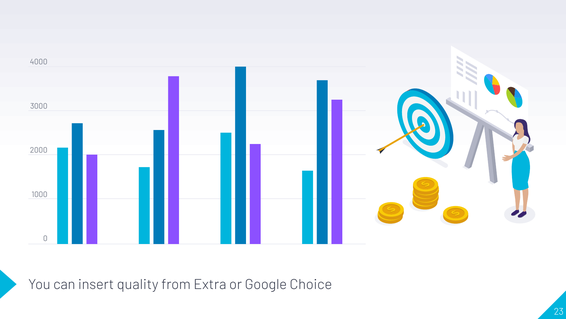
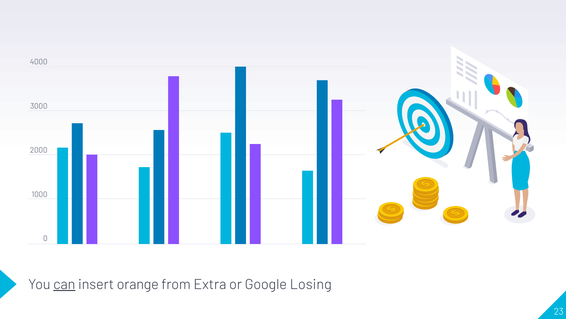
can underline: none -> present (64, 284)
quality: quality -> orange (138, 284)
Choice: Choice -> Losing (311, 284)
